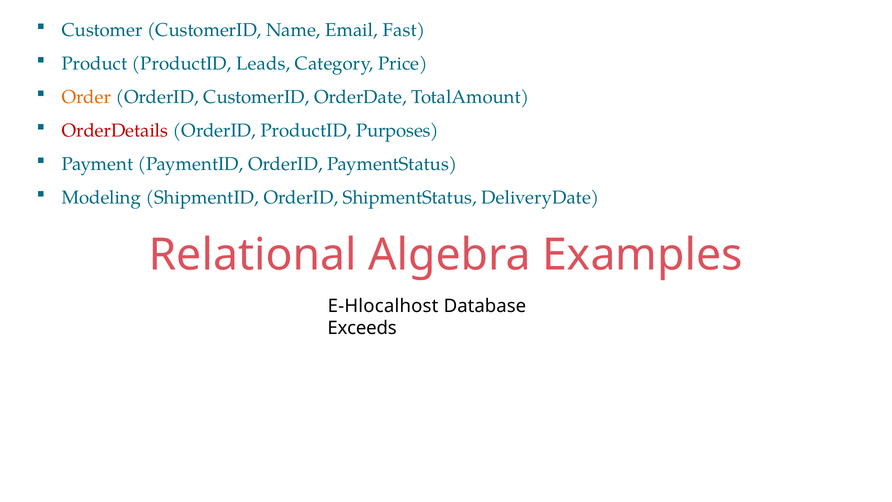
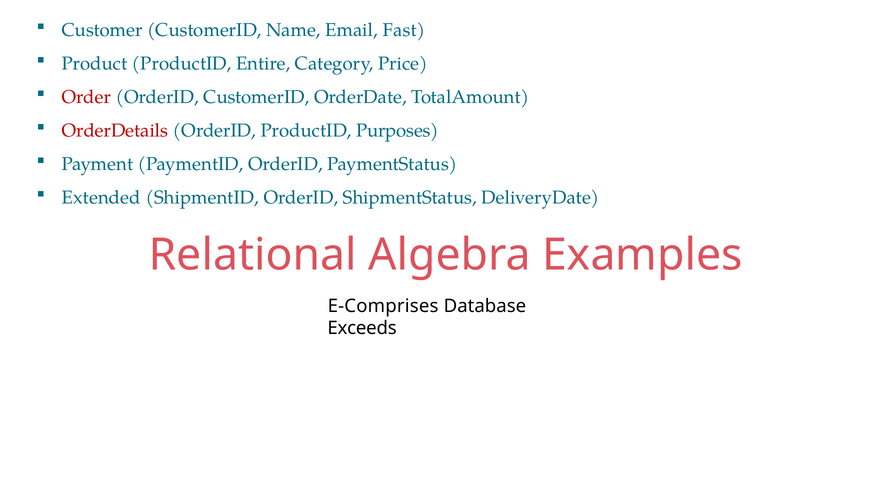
Leads: Leads -> Entire (263, 64)
Order colour: orange -> red (86, 97)
Modeling: Modeling -> Extended (101, 197)
E-Hlocalhost: E-Hlocalhost -> E-Comprises (383, 306)
